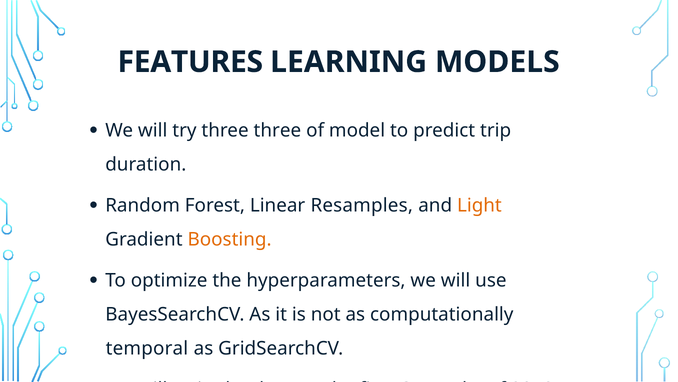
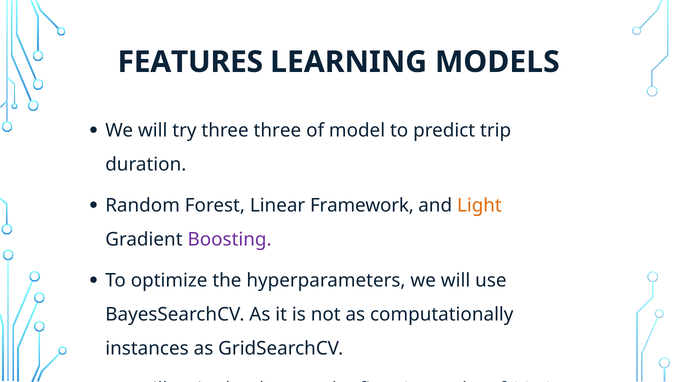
Resamples: Resamples -> Framework (362, 205)
Boosting colour: orange -> purple (230, 239)
temporal: temporal -> instances (147, 348)
